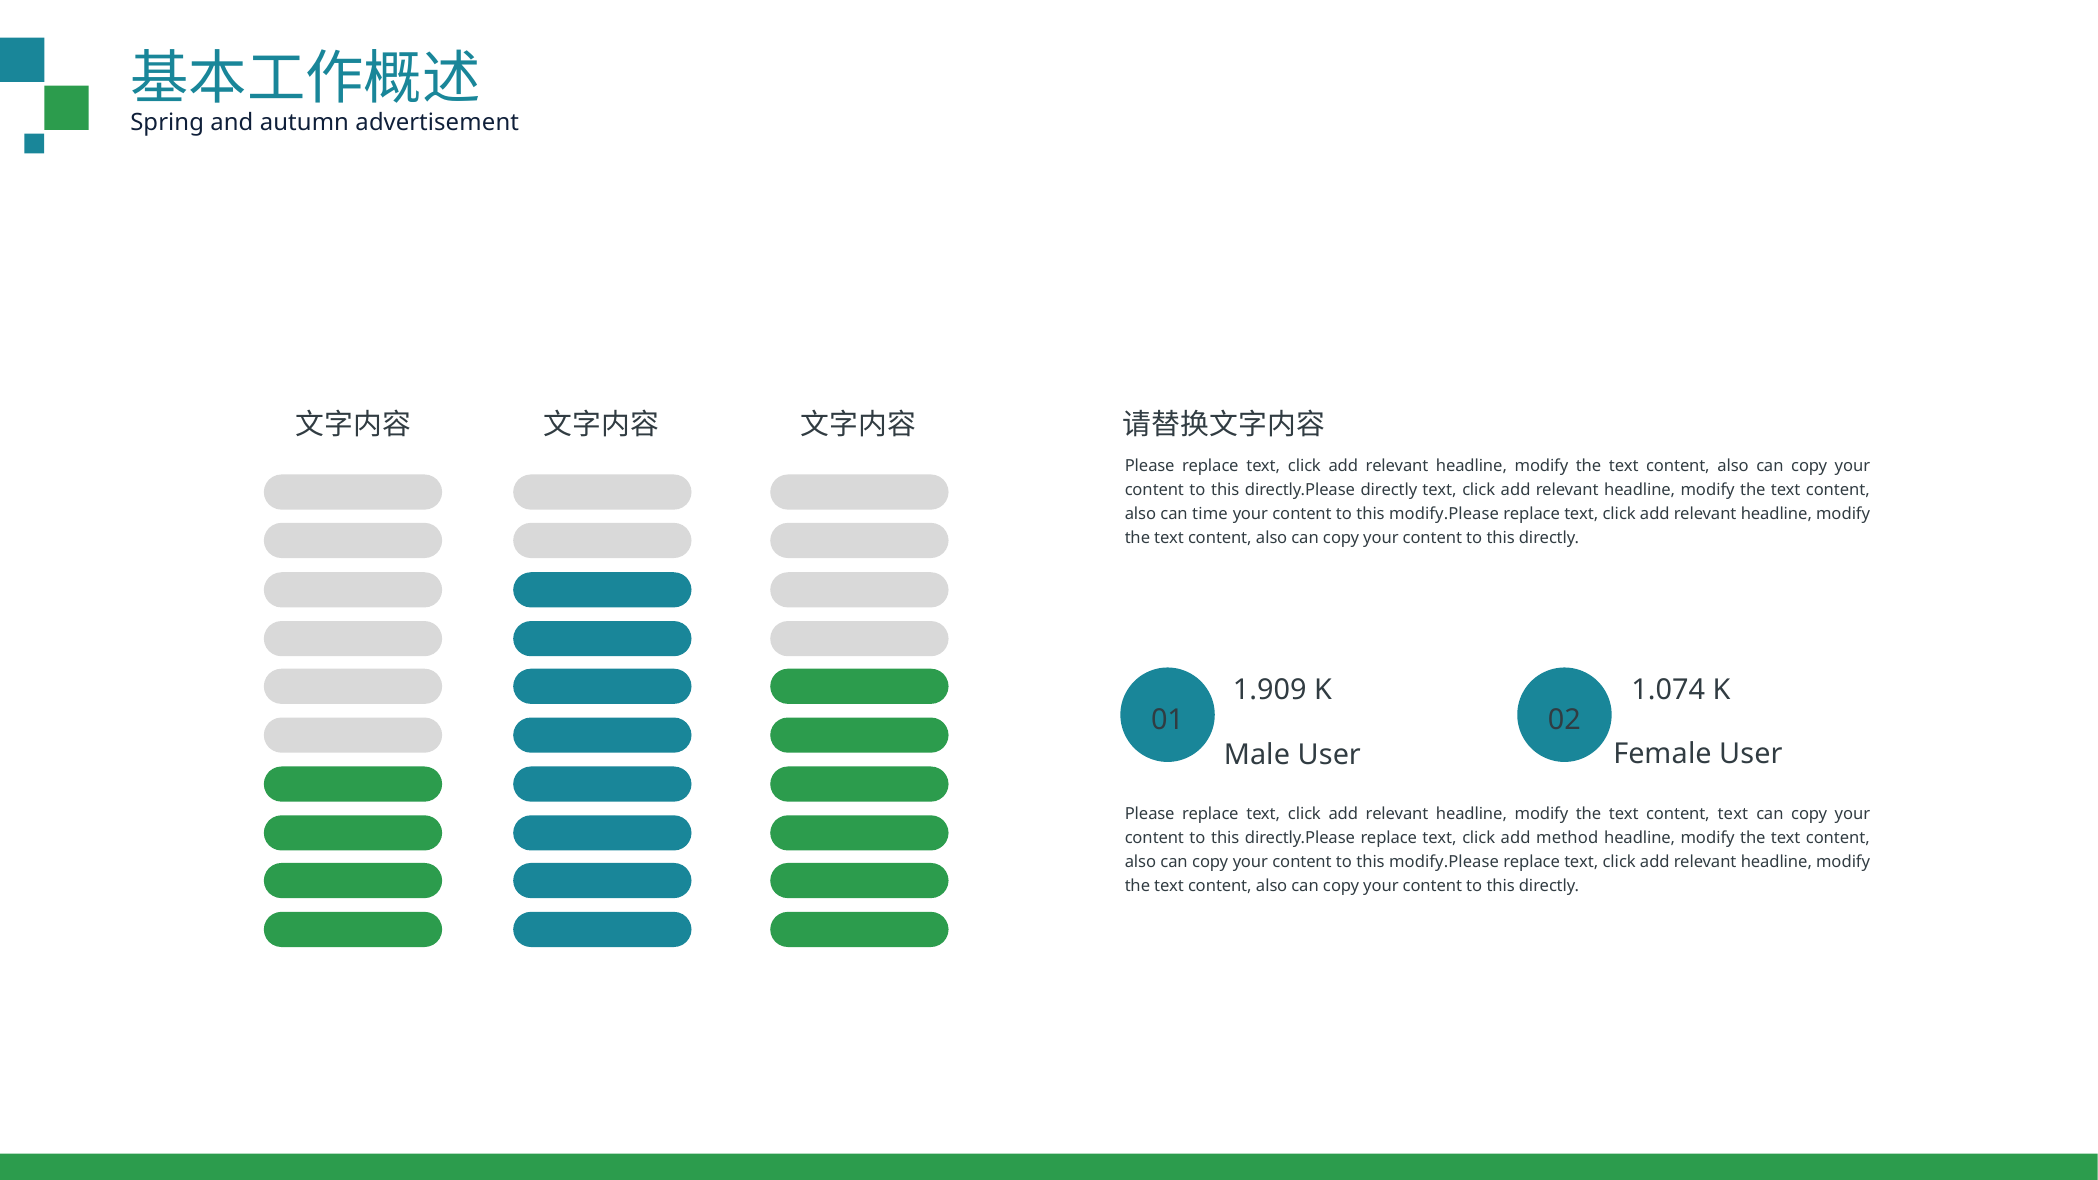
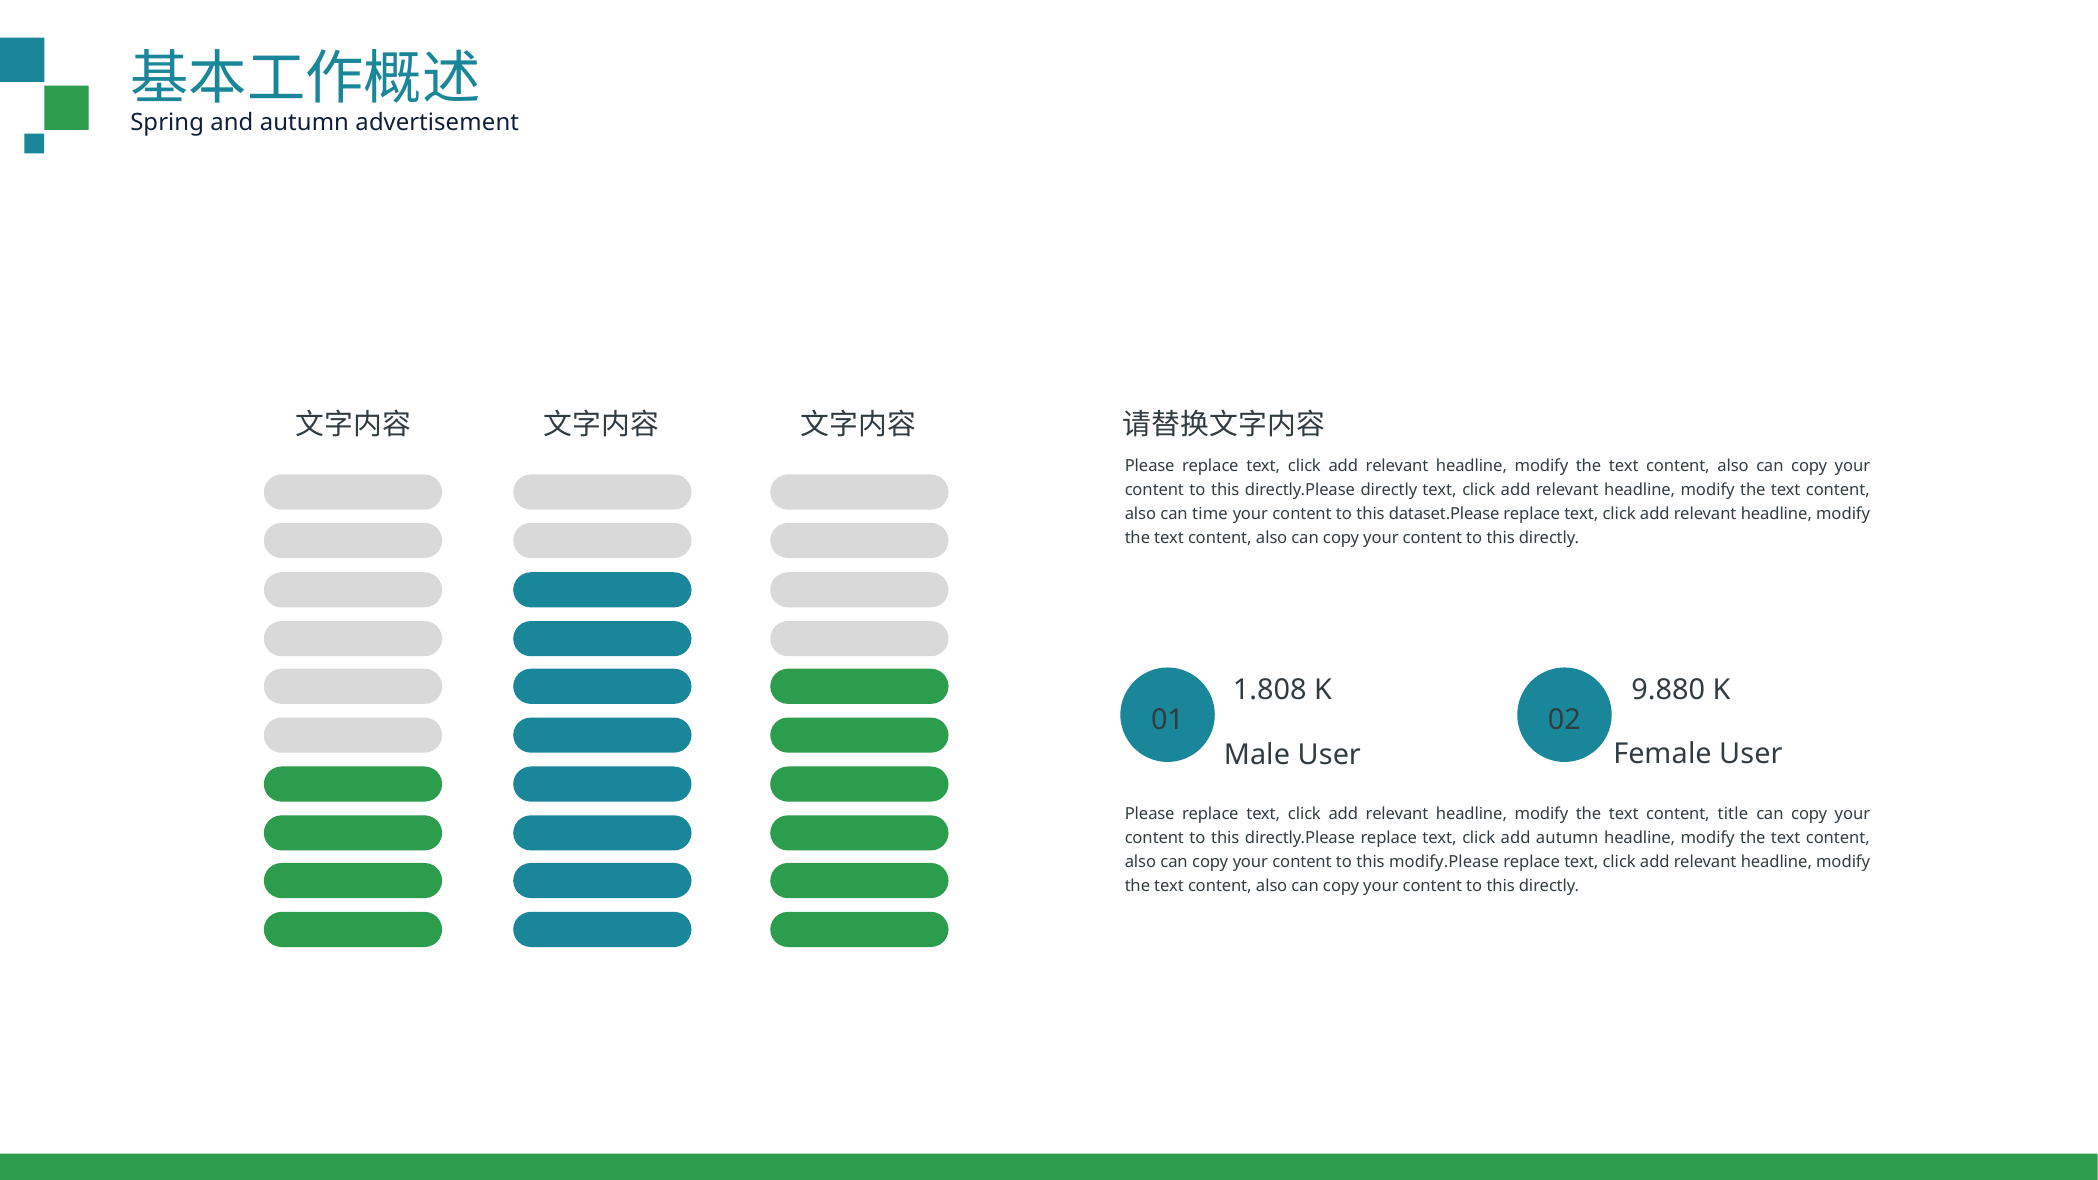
modify.Please: modify.Please -> dataset.Please (1444, 514)
1.909: 1.909 -> 1.808 (1270, 690)
1.074: 1.074 -> 9.880 (1668, 690)
content text: text -> title (1733, 814)
add method: method -> autumn (1567, 838)
